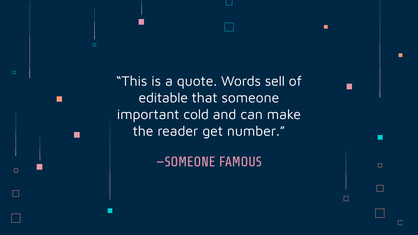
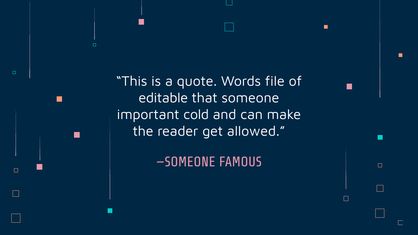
sell: sell -> file (275, 81)
number: number -> allowed (256, 131)
